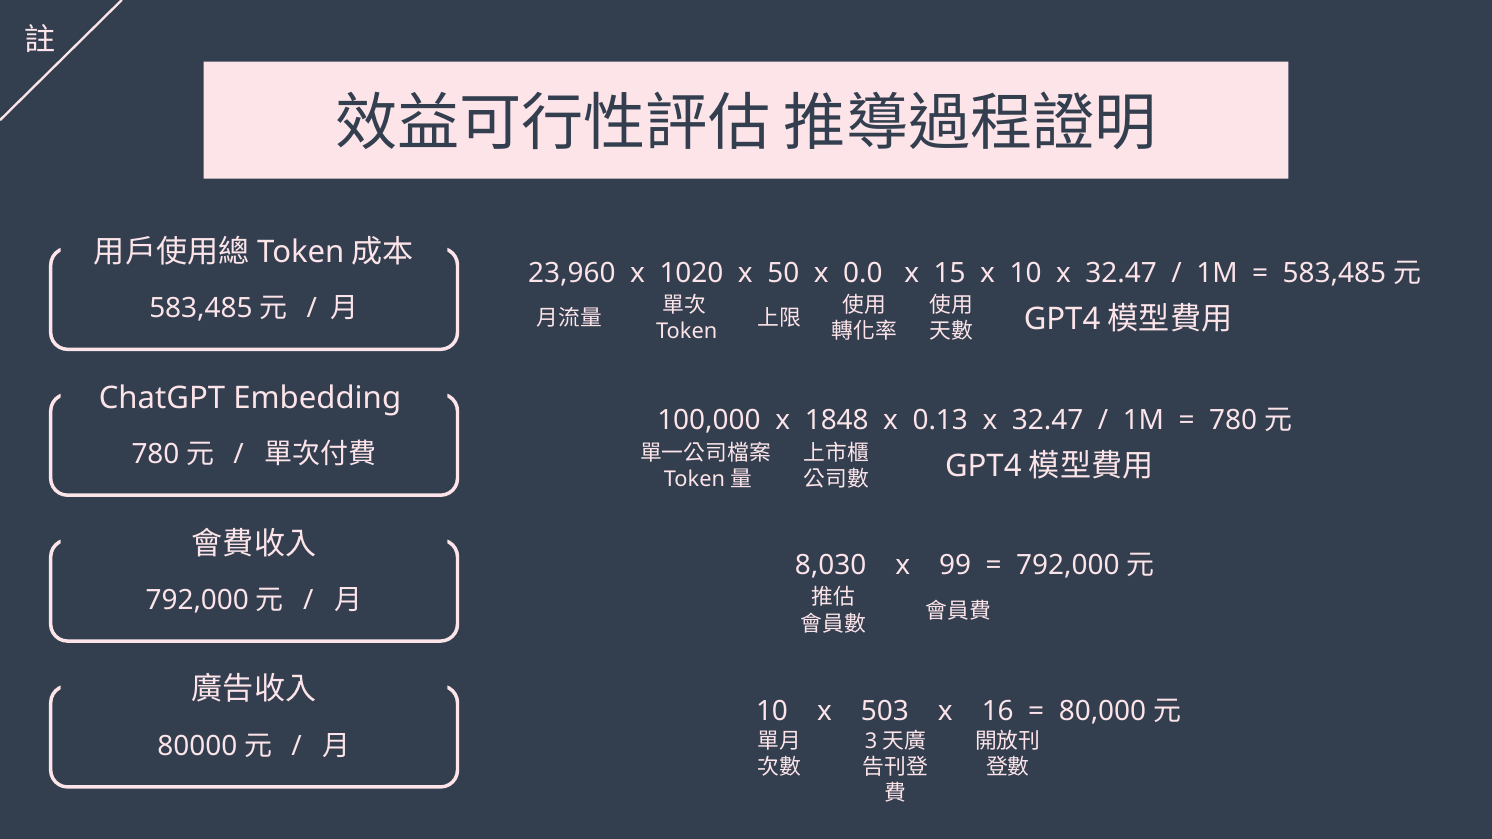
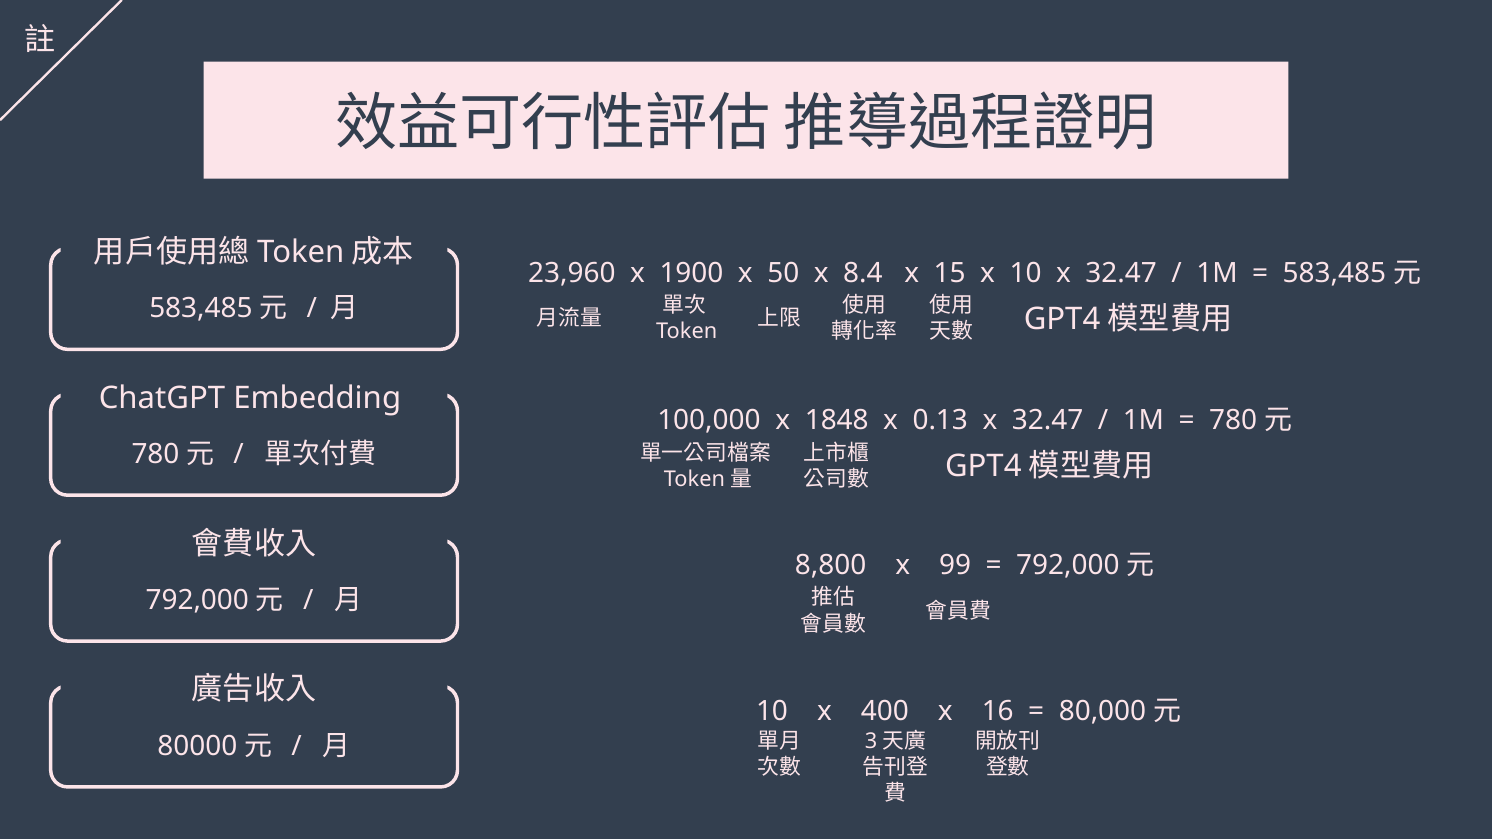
1020: 1020 -> 1900 (691, 274)
0.0: 0.0 -> 8.4 (863, 274)
8,030: 8,030 -> 8,800 (831, 566)
503: 503 -> 400 (885, 712)
